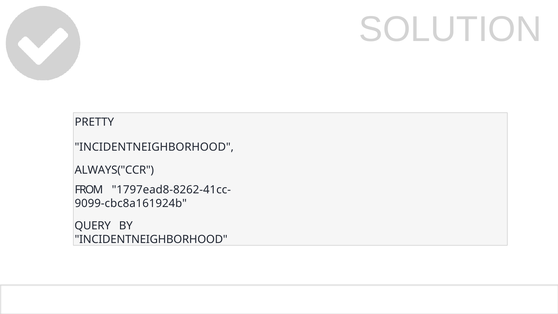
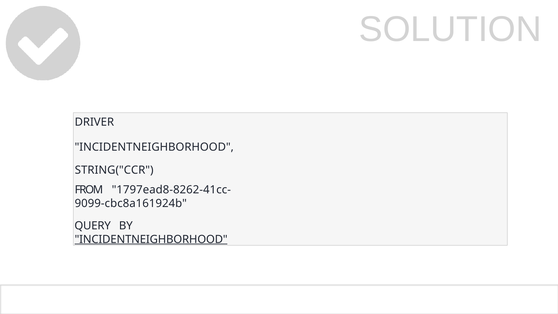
PRETTY: PRETTY -> DRIVER (94, 122)
ALWAYS("CCR: ALWAYS("CCR -> STRING("CCR (114, 170)
INCIDENTNEIGHBORHOOD underline: none -> present (151, 239)
